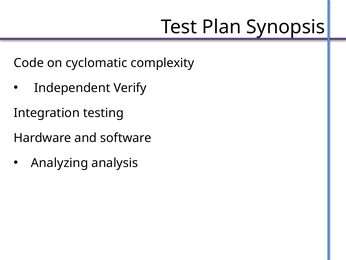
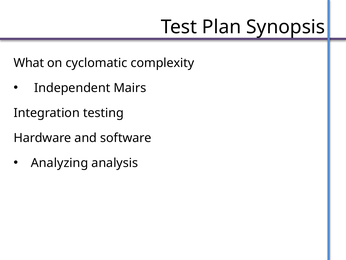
Code: Code -> What (29, 63)
Verify: Verify -> Mairs (130, 88)
